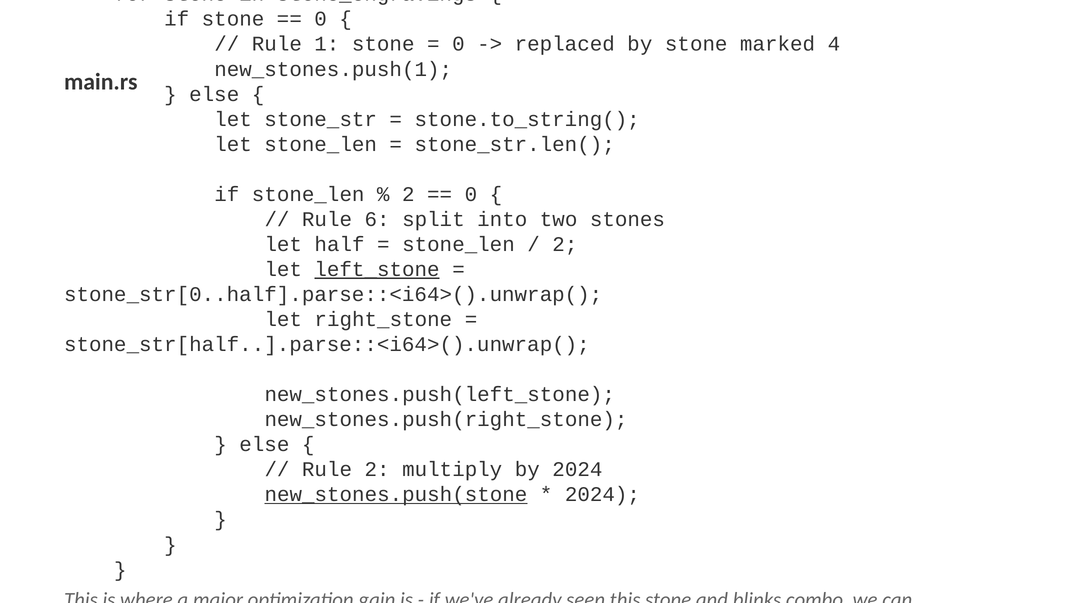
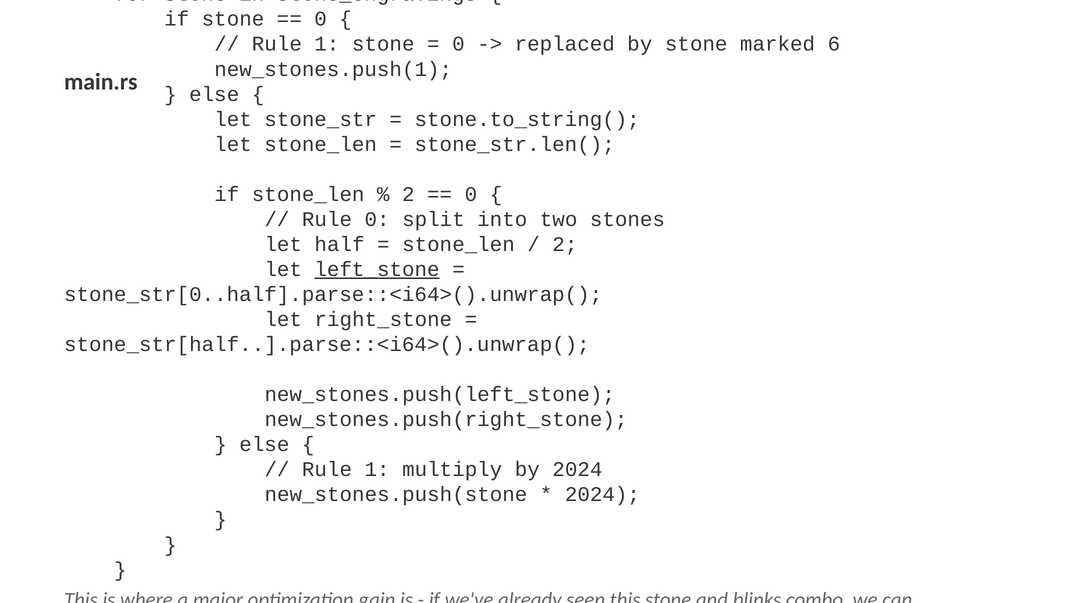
4: 4 -> 6 (834, 44)
Rule 6: 6 -> 0 (377, 219)
2: 2 -> 1 (377, 469)
new_stones.push(stone underline: present -> none (396, 494)
